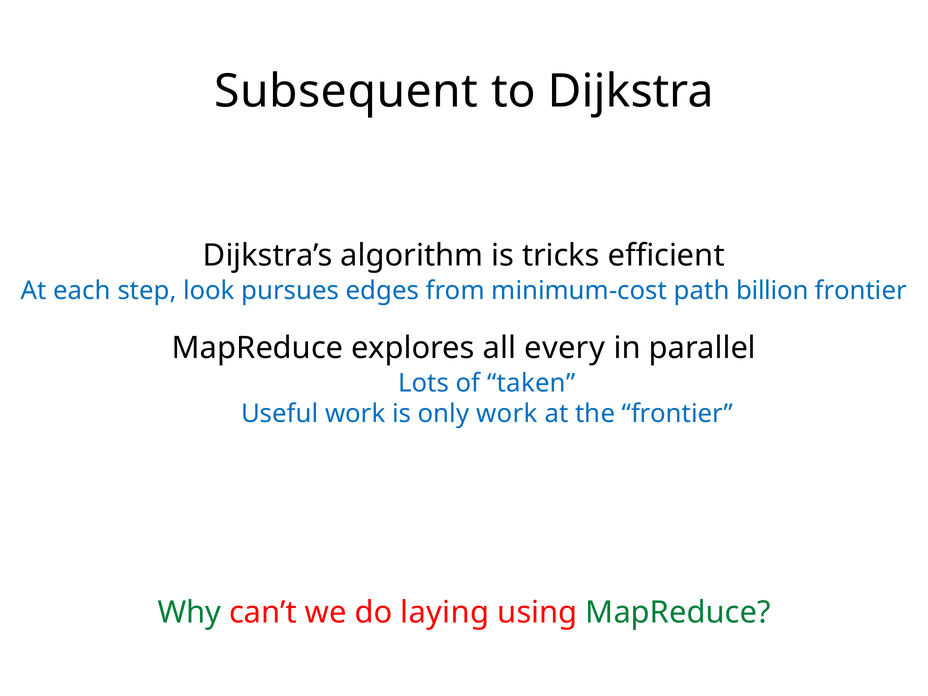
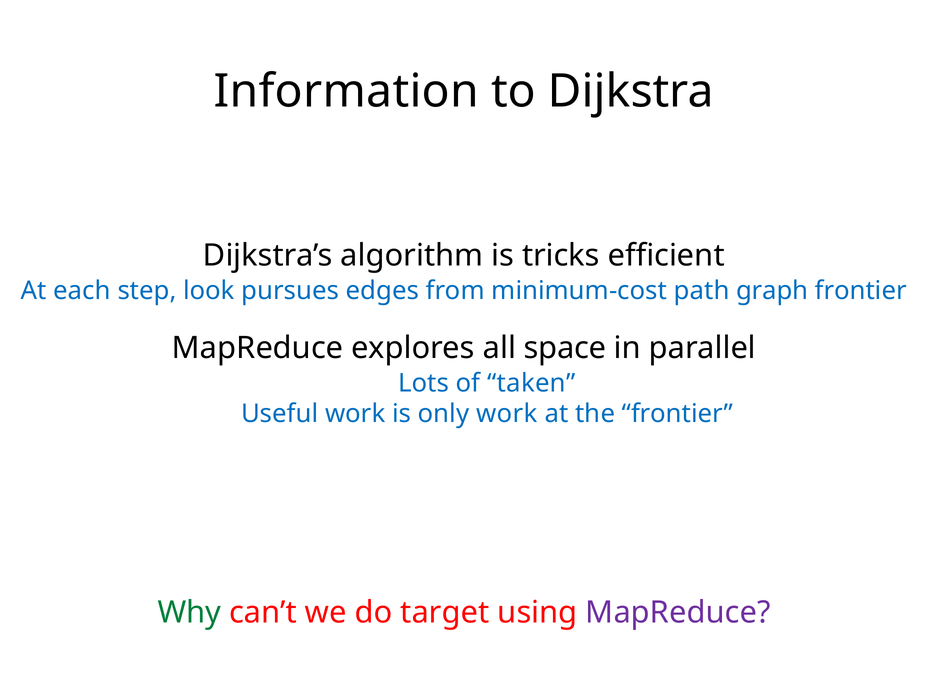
Subsequent: Subsequent -> Information (346, 91)
billion: billion -> graph (772, 291)
every: every -> space (565, 348)
laying: laying -> target (445, 613)
MapReduce colour: green -> purple (678, 613)
